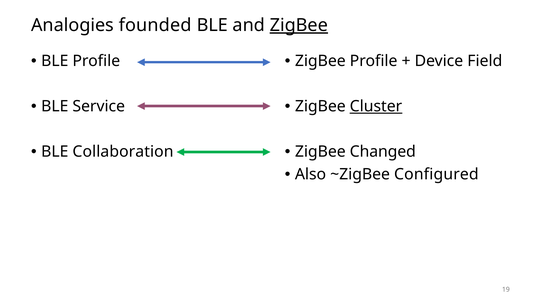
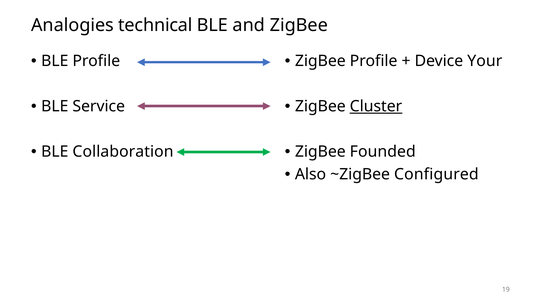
founded: founded -> technical (155, 25)
ZigBee underline: present -> none (299, 25)
Field: Field -> Your (485, 61)
Changed: Changed -> Founded (383, 152)
